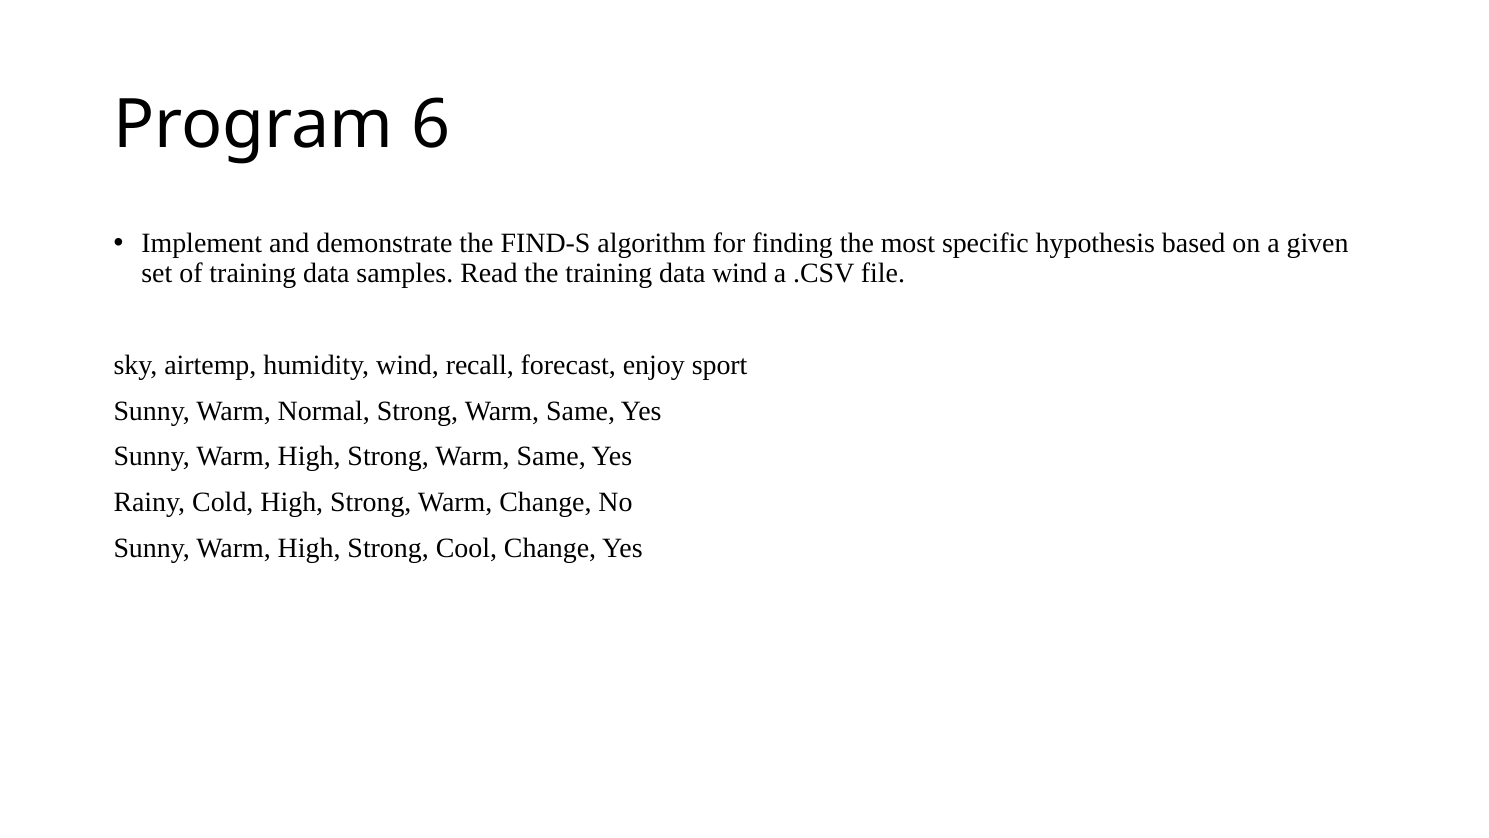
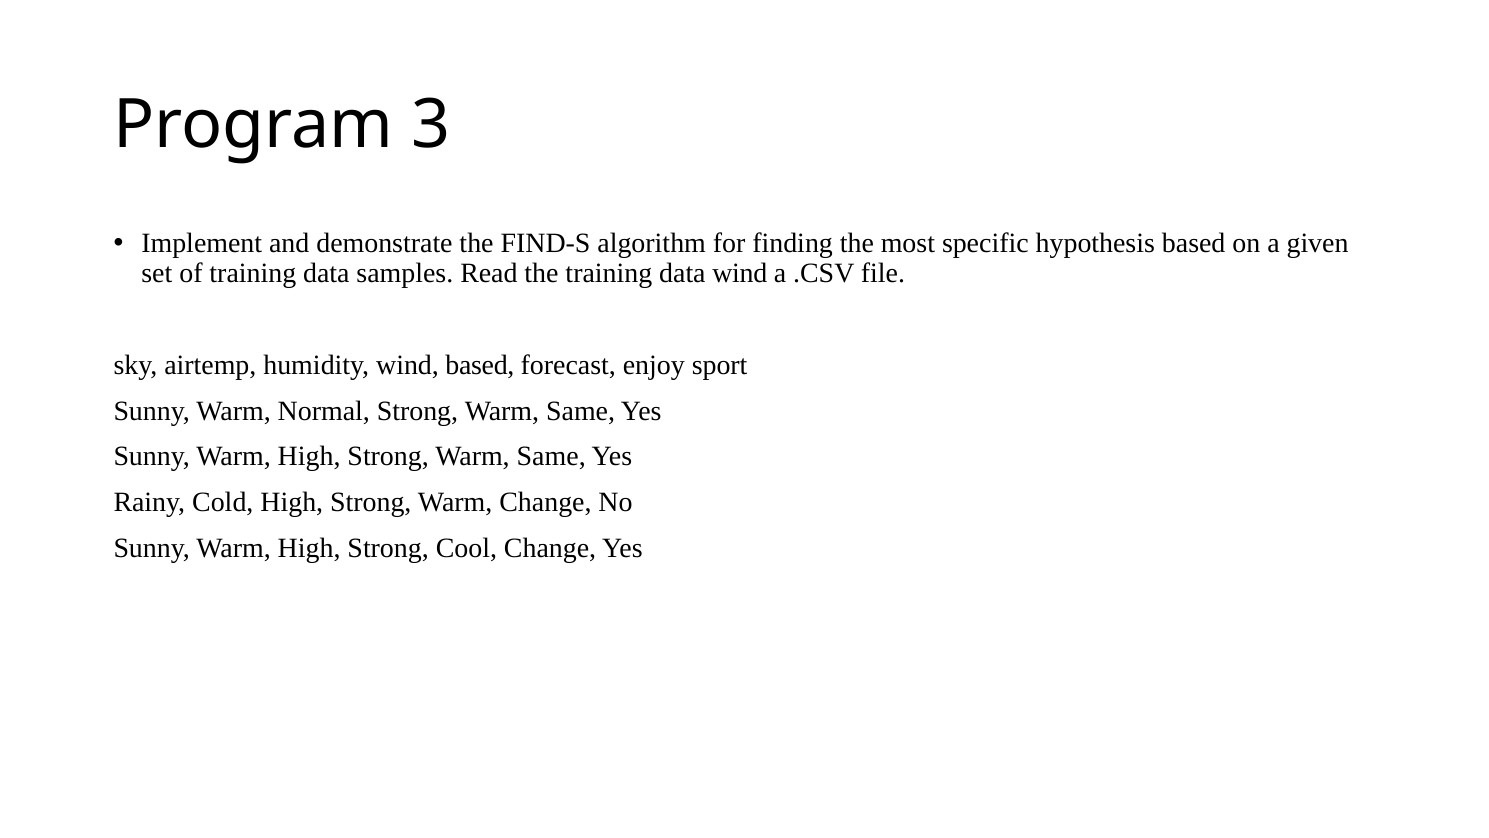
6: 6 -> 3 (431, 125)
wind recall: recall -> based (480, 365)
